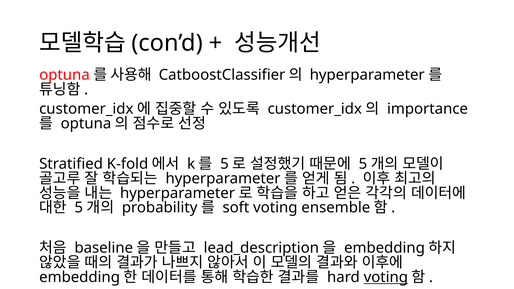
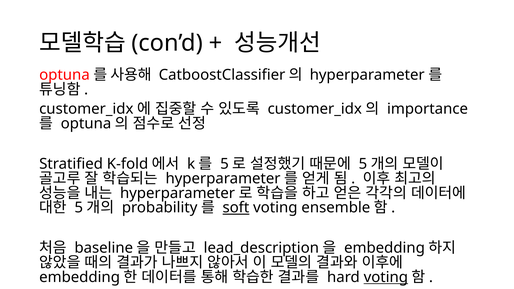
soft underline: none -> present (236, 208)
